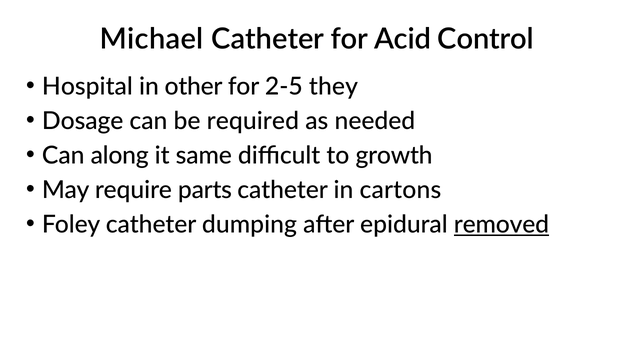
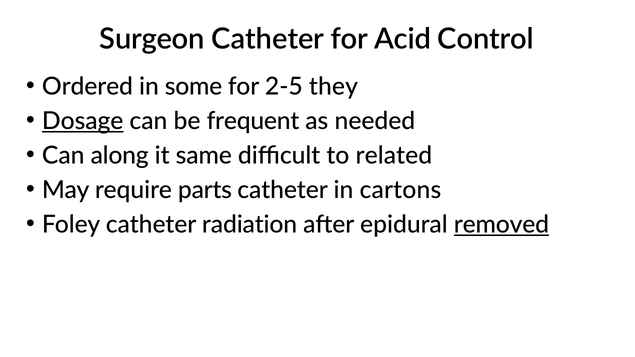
Michael: Michael -> Surgeon (152, 39)
Hospital: Hospital -> Ordered (87, 86)
other: other -> some (194, 86)
Dosage underline: none -> present (83, 121)
required: required -> frequent (253, 121)
growth: growth -> related (394, 156)
dumping: dumping -> radiation (250, 225)
